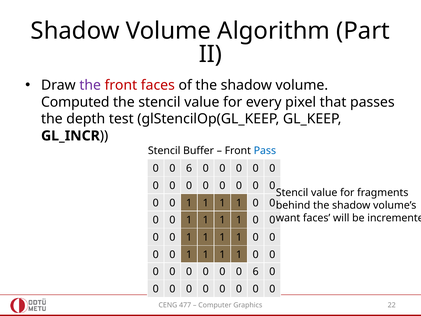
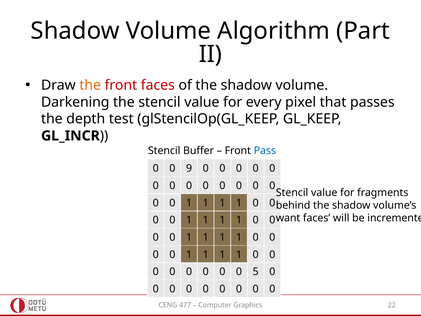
the colour: purple -> orange (90, 85)
Computed: Computed -> Darkening (75, 102)
6: 6 -> 9 (189, 168)
0 0 0 6: 6 -> 5 (256, 272)
